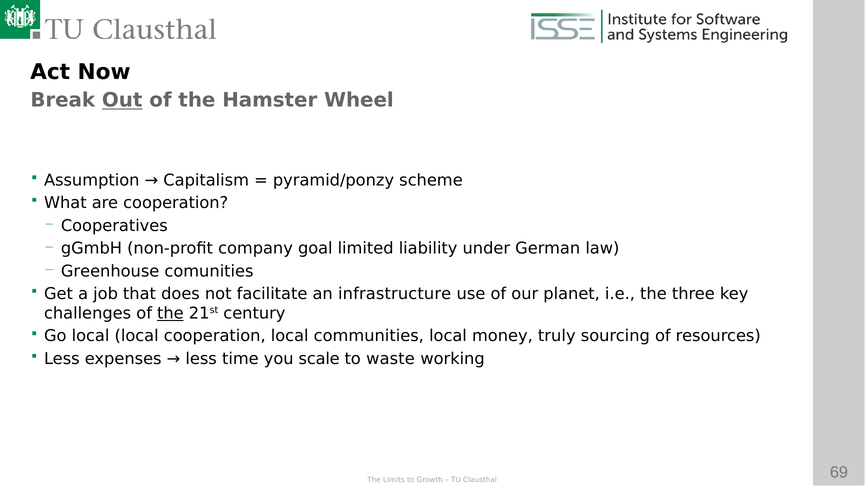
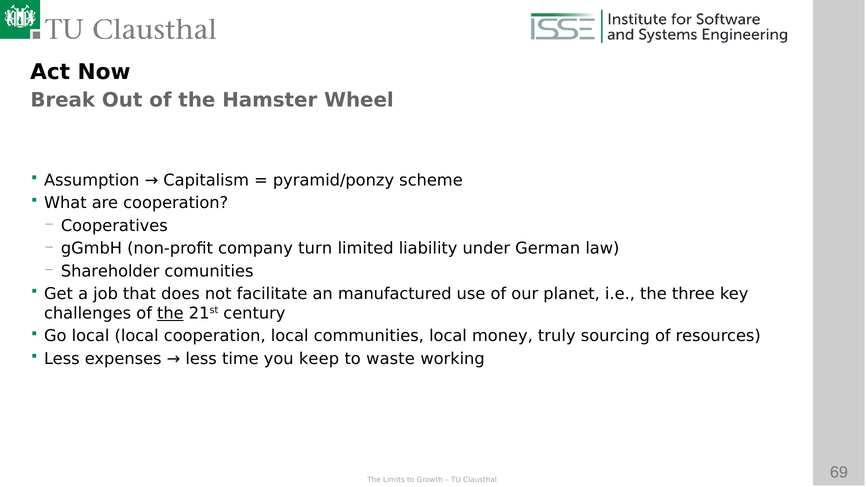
Out underline: present -> none (122, 100)
goal: goal -> turn (315, 249)
Greenhouse: Greenhouse -> Shareholder (110, 271)
infrastructure: infrastructure -> manufactured (395, 294)
scale: scale -> keep (319, 359)
